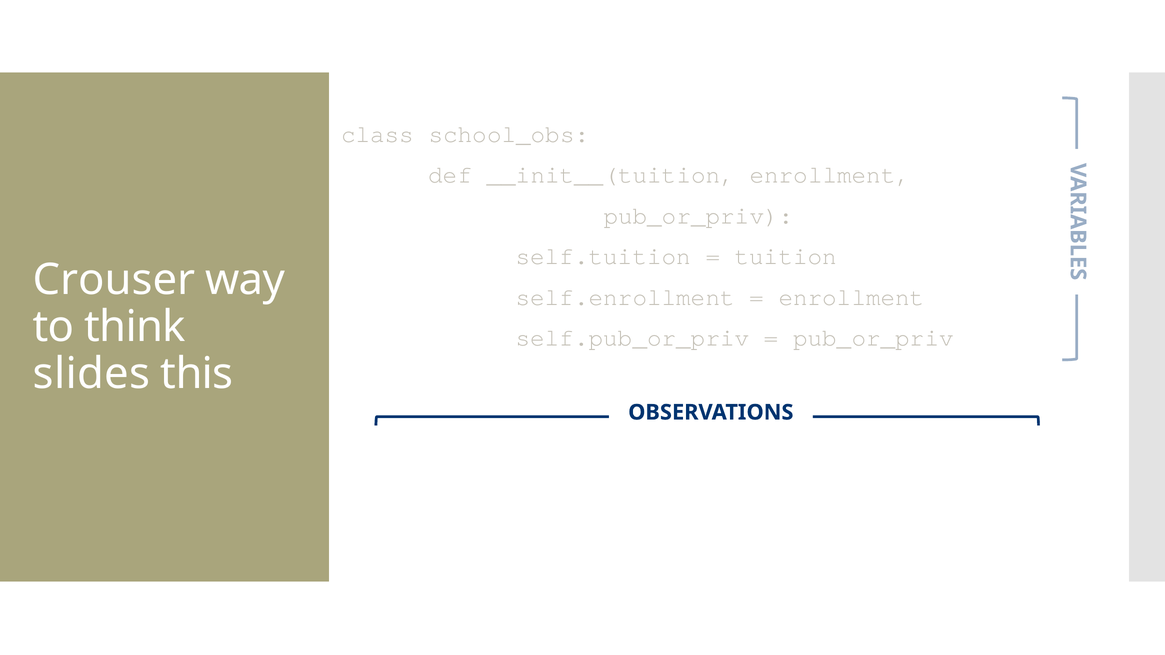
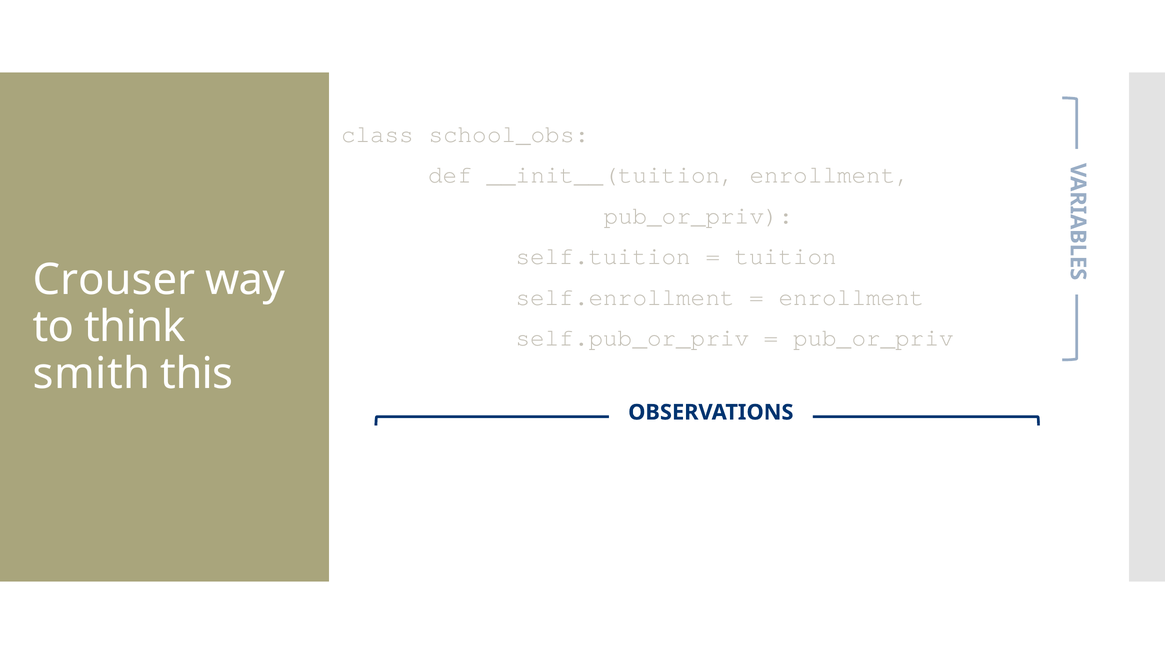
slides: slides -> smith (92, 374)
